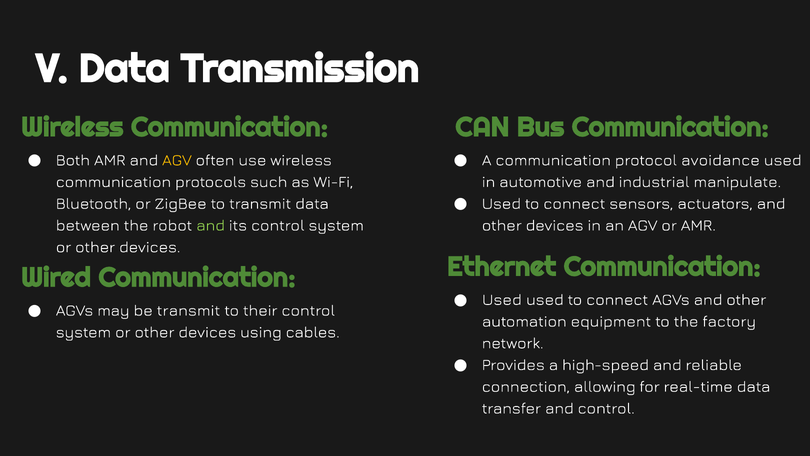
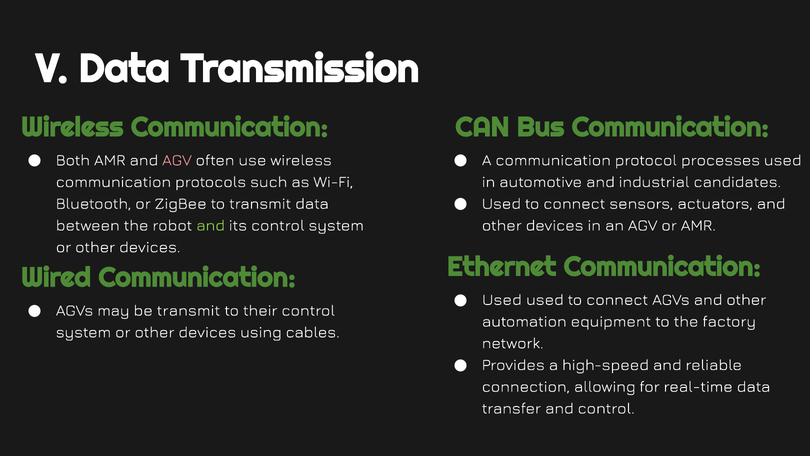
AGV colour: yellow -> pink (177, 160)
avoidance: avoidance -> processes (721, 160)
manipulate: manipulate -> candidates (737, 182)
